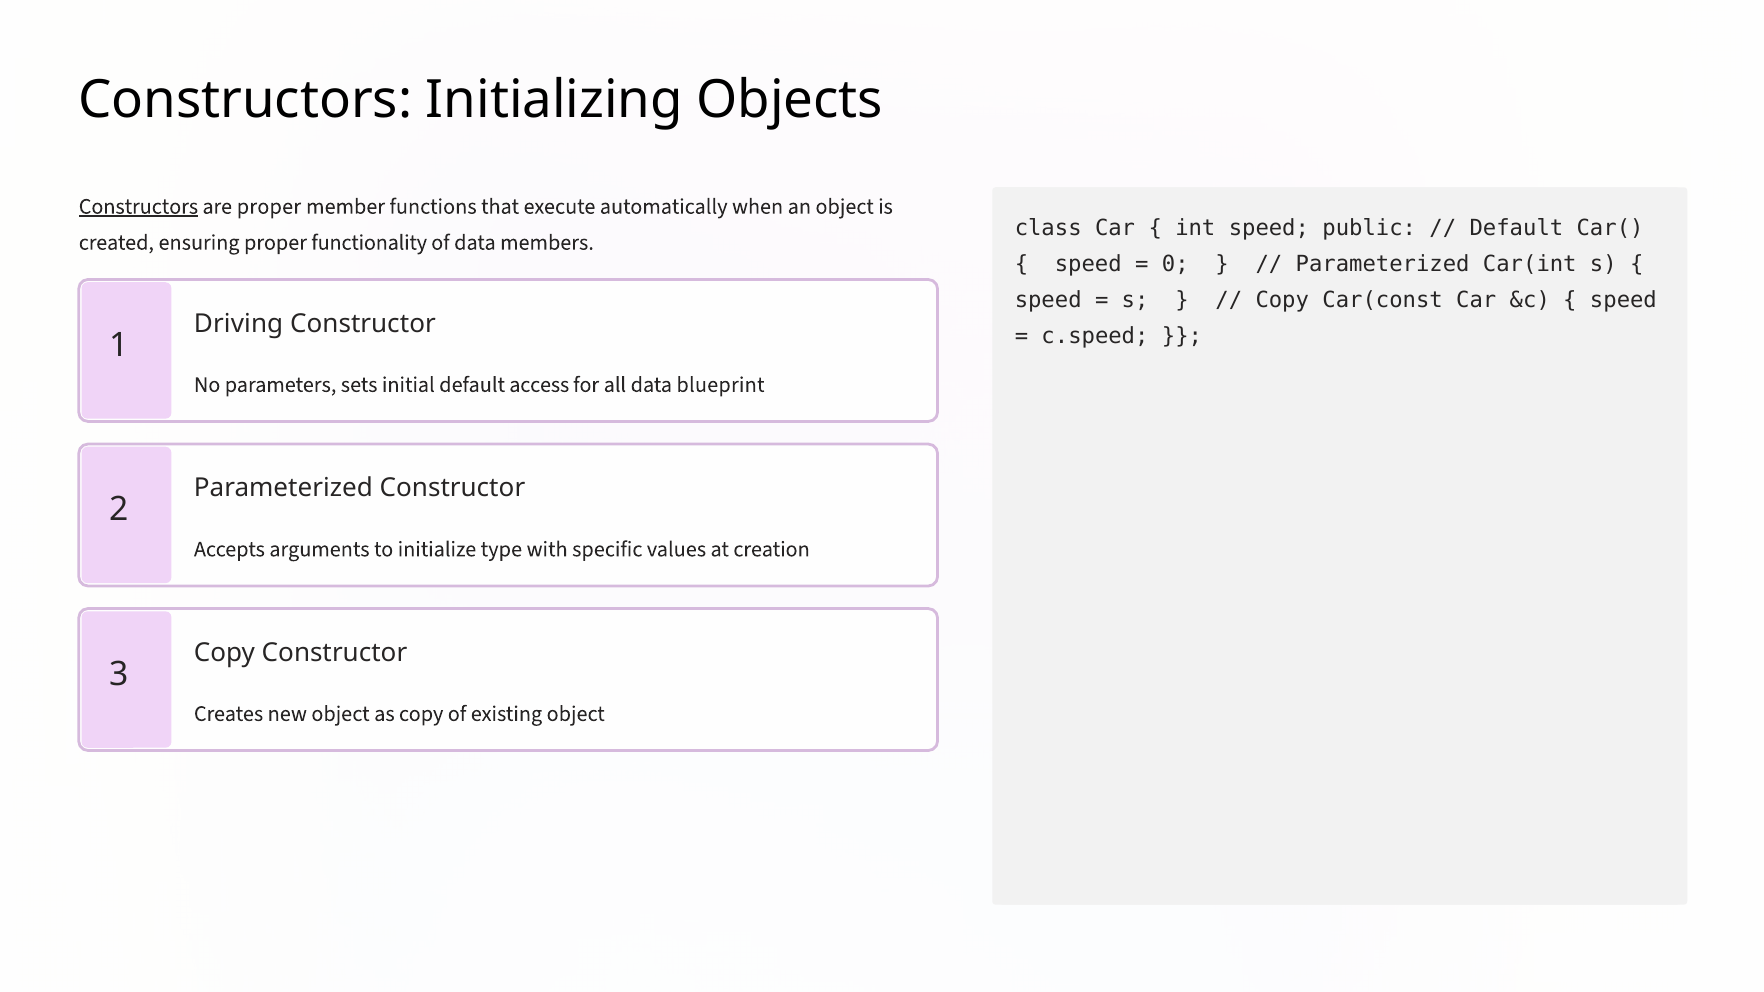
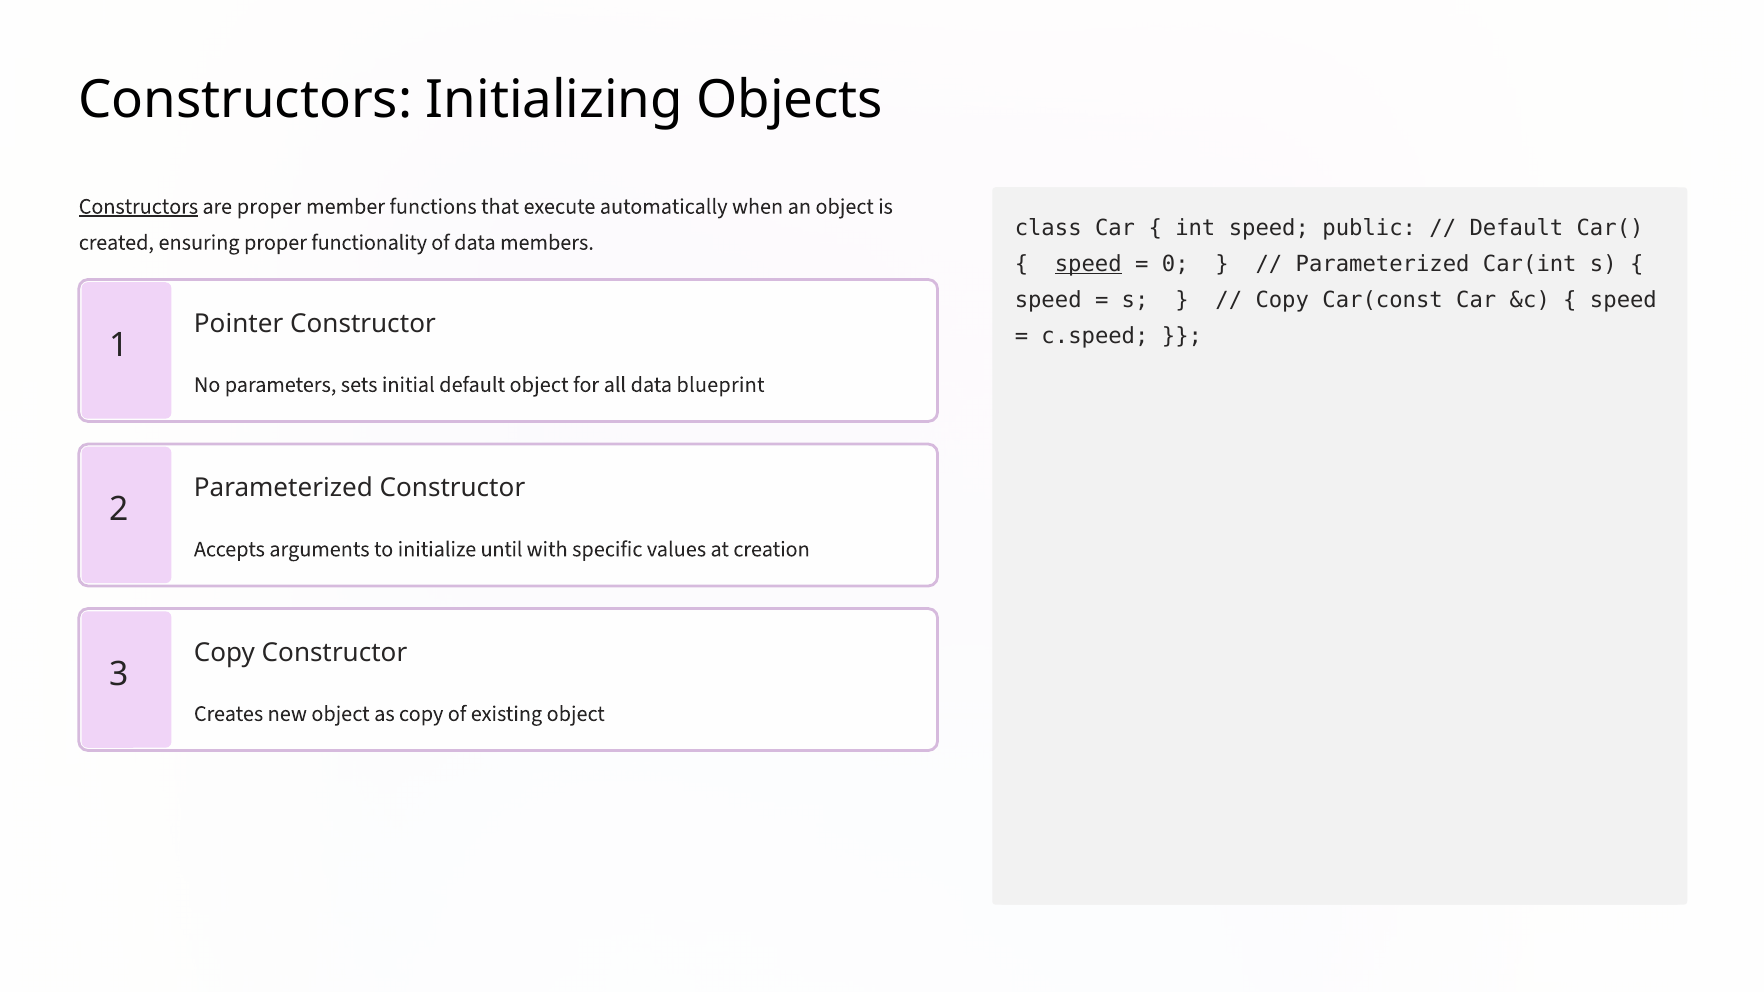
speed underline: none -> present (1088, 264)
Driving: Driving -> Pointer (239, 324)
default access: access -> object (539, 385)
type: type -> until (502, 549)
